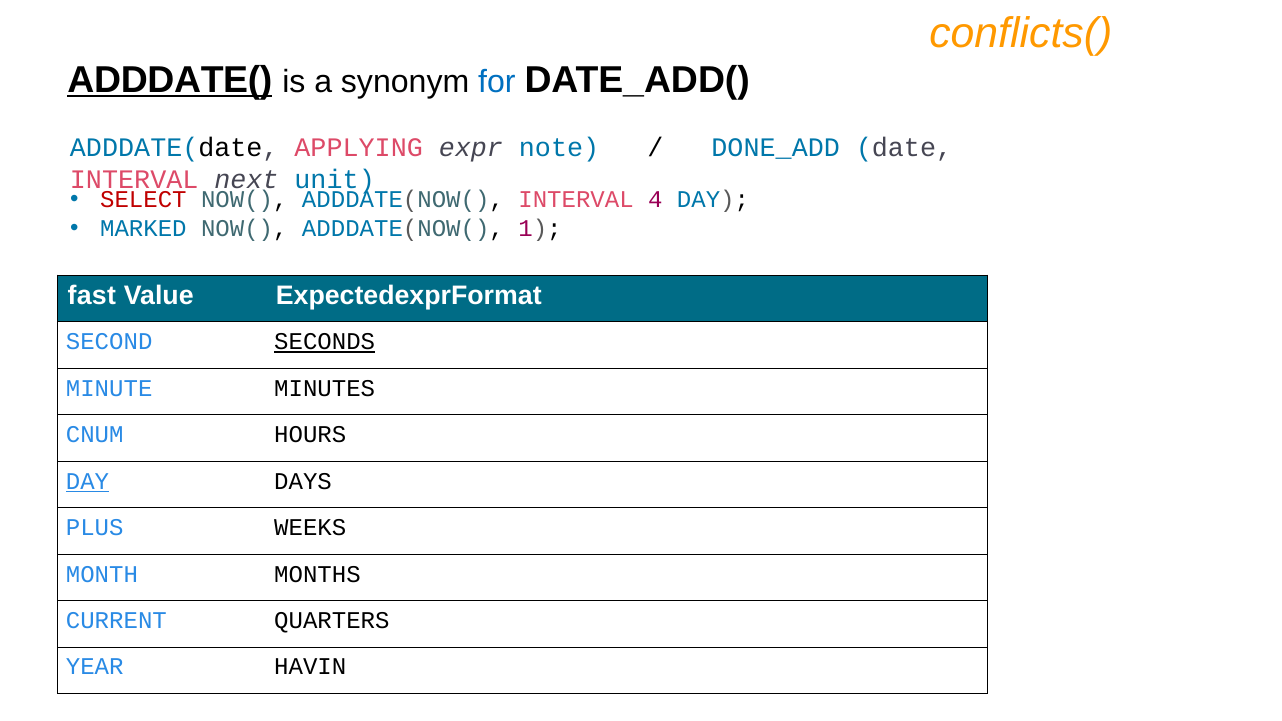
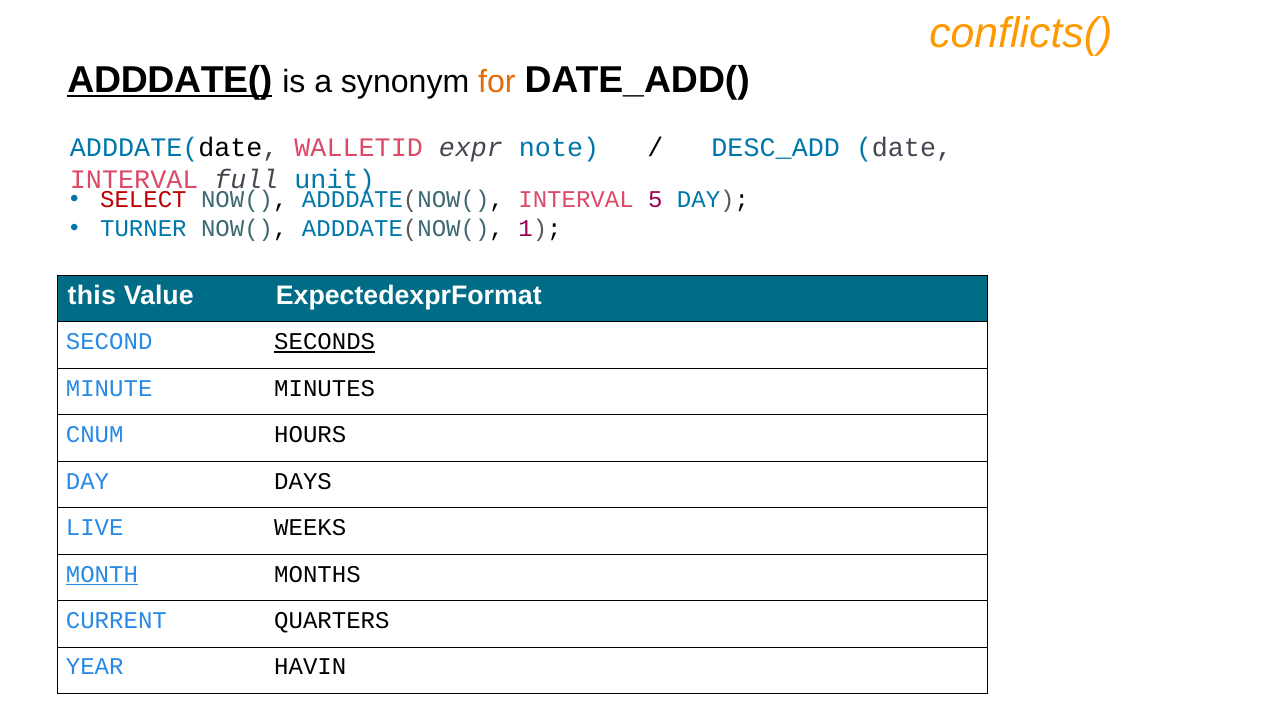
for colour: blue -> orange (497, 82)
APPLYING: APPLYING -> WALLETID (359, 148)
DONE_ADD: DONE_ADD -> DESC_ADD (776, 148)
next: next -> full (246, 180)
4: 4 -> 5 (655, 200)
MARKED: MARKED -> TURNER (143, 228)
fast: fast -> this (92, 295)
DAY underline: present -> none (88, 481)
PLUS: PLUS -> LIVE (95, 528)
MONTH underline: none -> present (102, 574)
